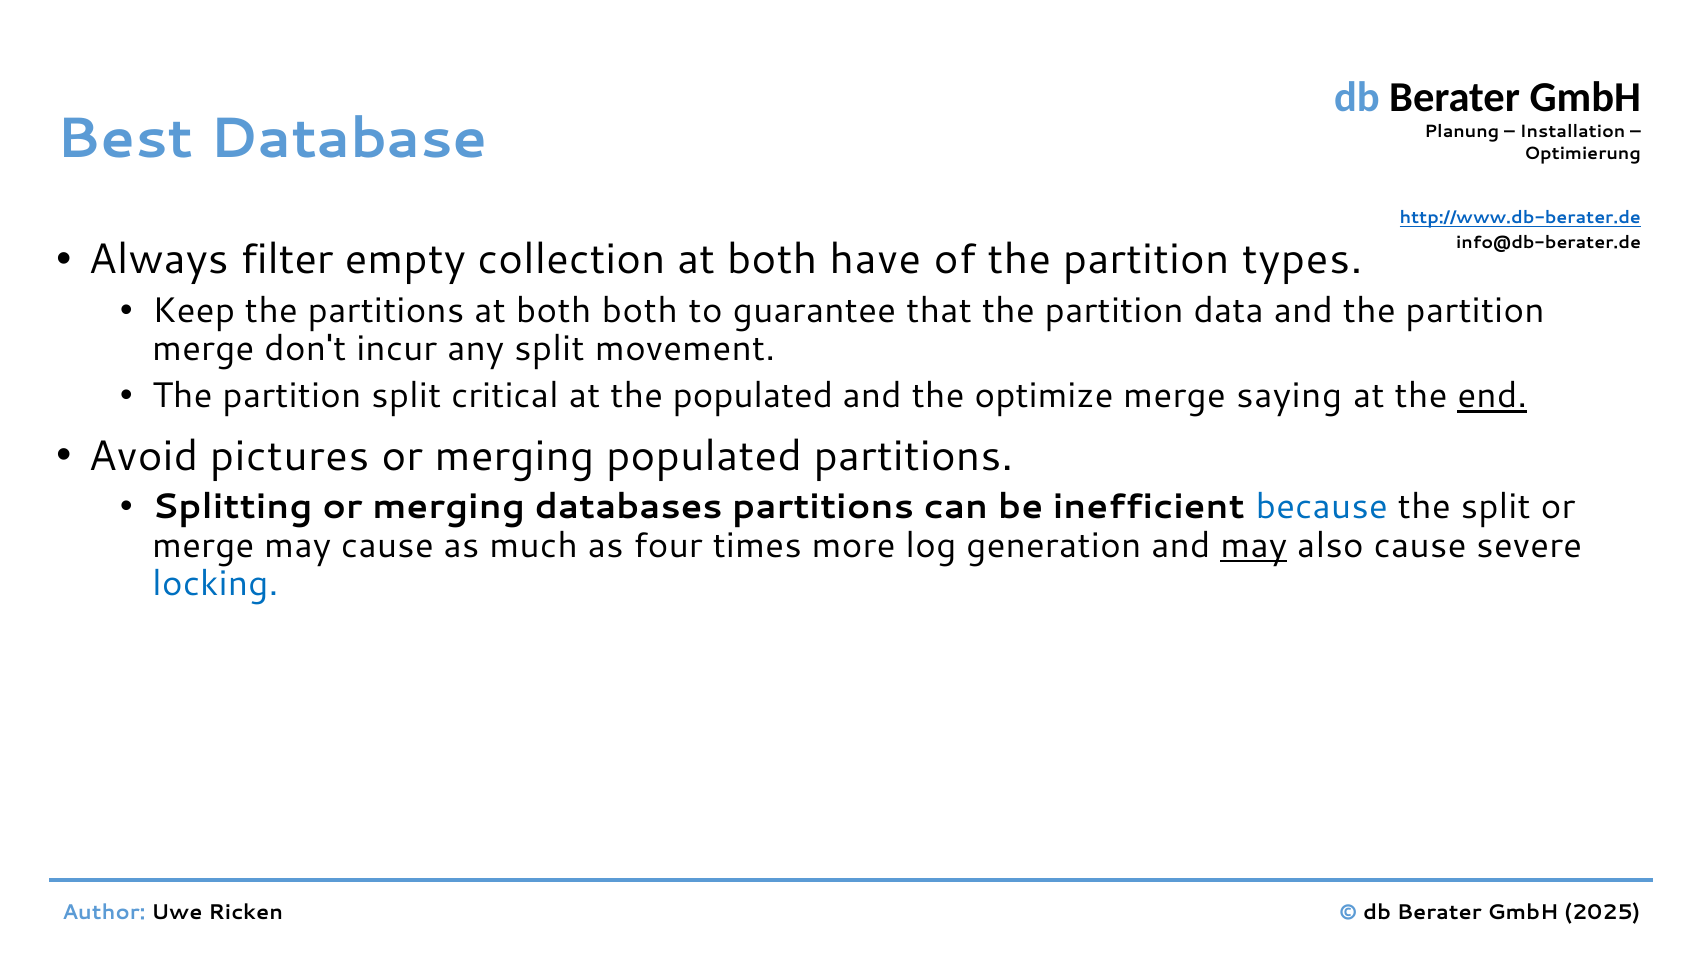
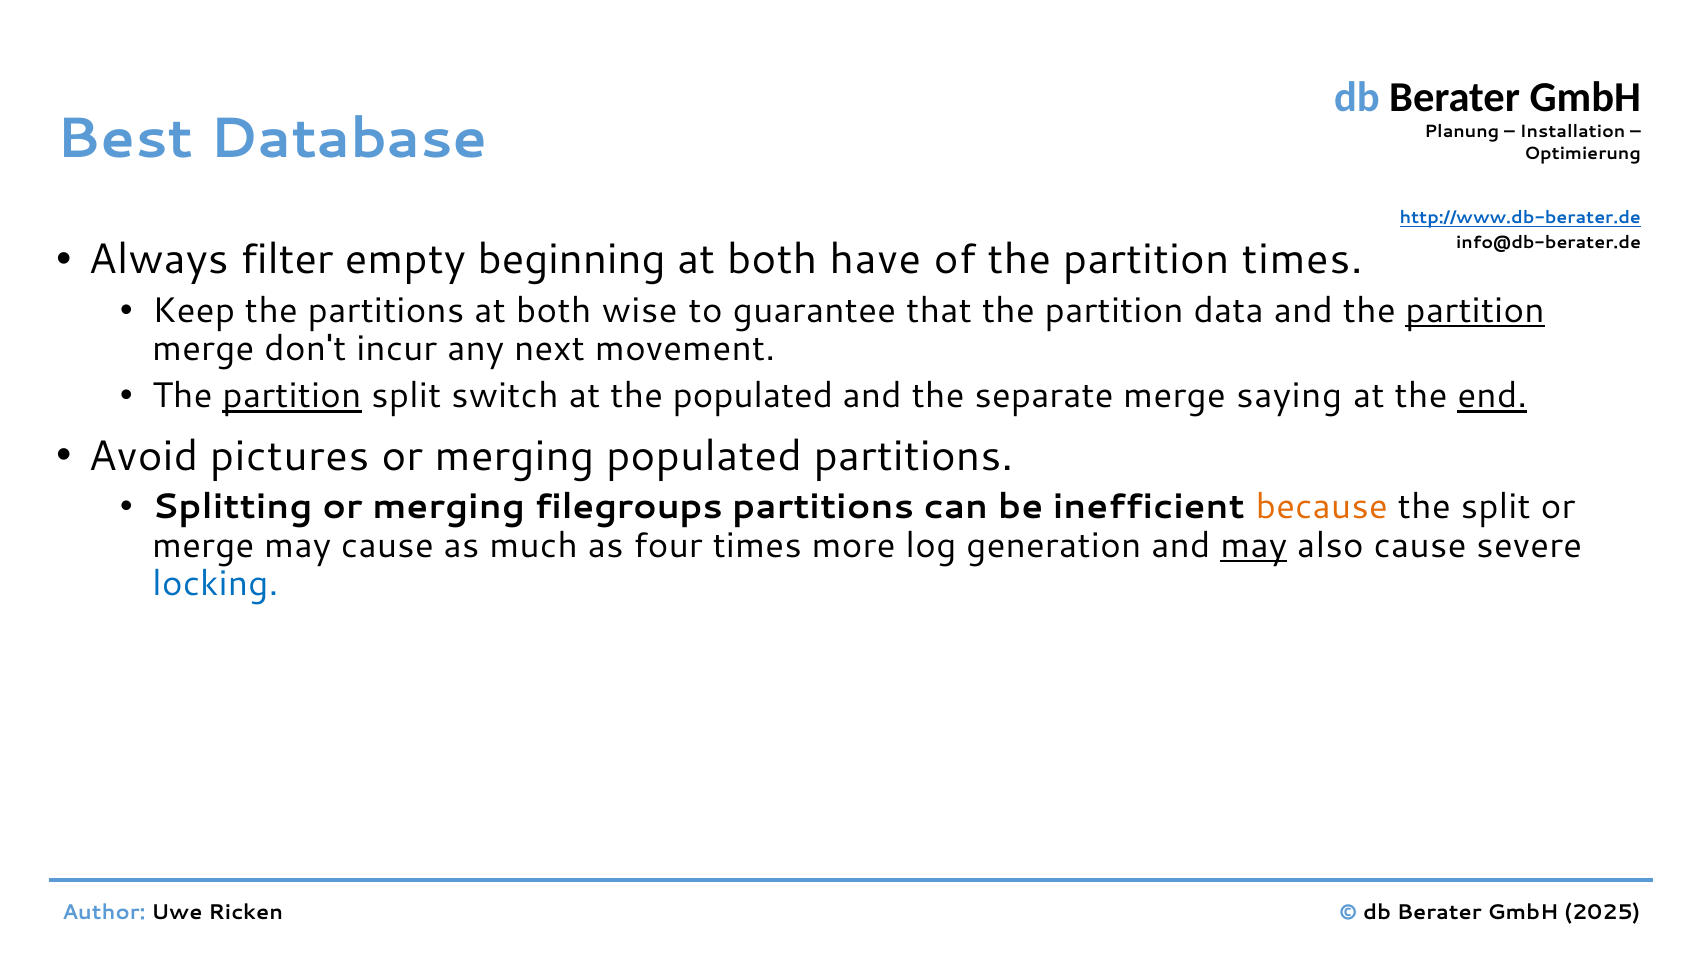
collection: collection -> beginning (572, 260)
partition types: types -> times (1302, 260)
both both: both -> wise (640, 311)
partition underline: none -> present (1475, 311)
any split: split -> next (550, 349)
partition underline: none -> present (292, 396)
critical: critical -> switch (505, 396)
optimize: optimize -> separate (1044, 396)
databases: databases -> filegroups (629, 507)
because colour: blue -> orange (1322, 507)
